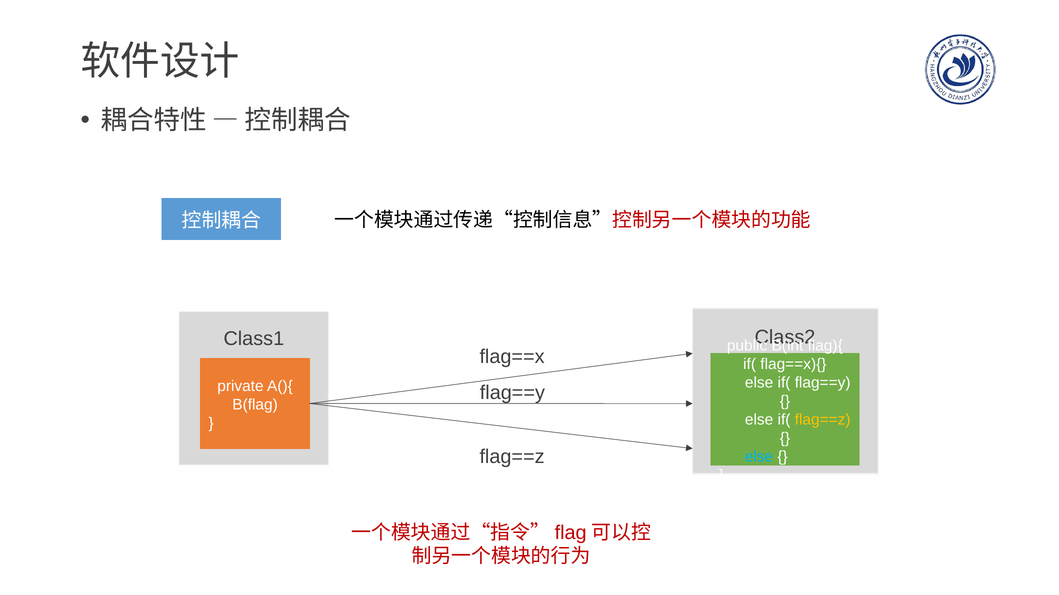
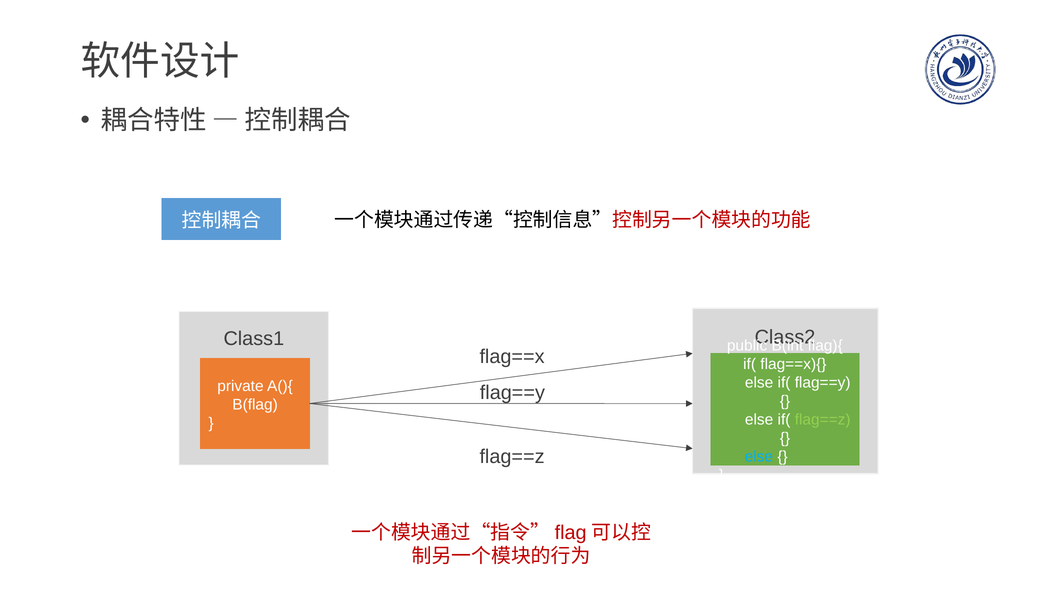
flag==z colour: yellow -> light green (823, 420)
